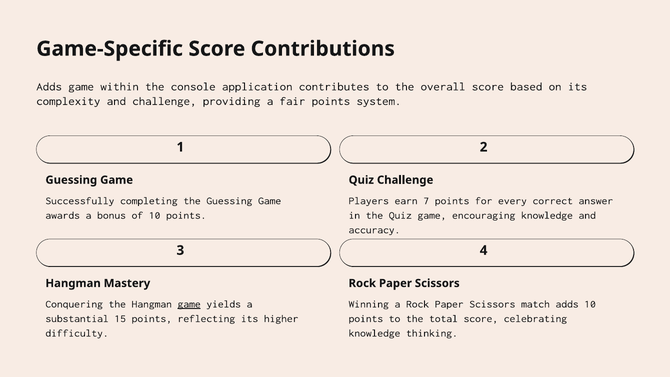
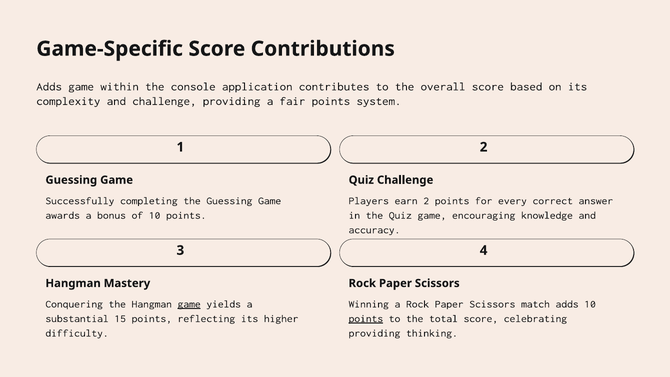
earn 7: 7 -> 2 (426, 201)
points underline: none -> present (366, 318)
knowledge: knowledge -> providing (374, 333)
